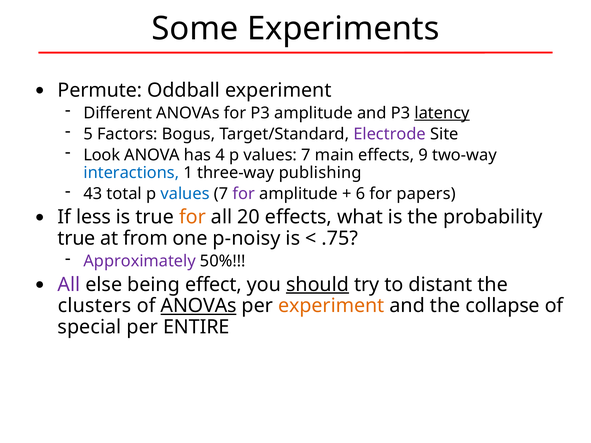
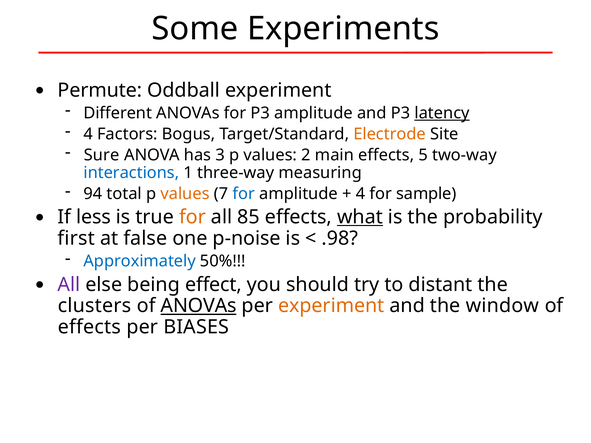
5: 5 -> 4 (88, 134)
Electrode colour: purple -> orange (390, 134)
Look: Look -> Sure (102, 155)
4: 4 -> 3 (220, 155)
7: 7 -> 2 (306, 155)
9: 9 -> 5 (423, 155)
publishing: publishing -> measuring (320, 173)
43: 43 -> 94 (93, 194)
values colour: blue -> orange (185, 194)
for colour: purple -> blue (244, 194)
6: 6 -> 4 (361, 194)
papers: papers -> sample (426, 194)
20: 20 -> 85 (249, 217)
what underline: none -> present (360, 217)
true: true -> first (76, 238)
from: from -> false (145, 238)
p-noisy: p-noisy -> p-noise (247, 238)
.75: .75 -> .98 (340, 238)
Approximately colour: purple -> blue (140, 261)
should underline: present -> none (318, 285)
collapse: collapse -> window (502, 306)
special: special -> effects (89, 327)
ENTIRE: ENTIRE -> BIASES (196, 327)
